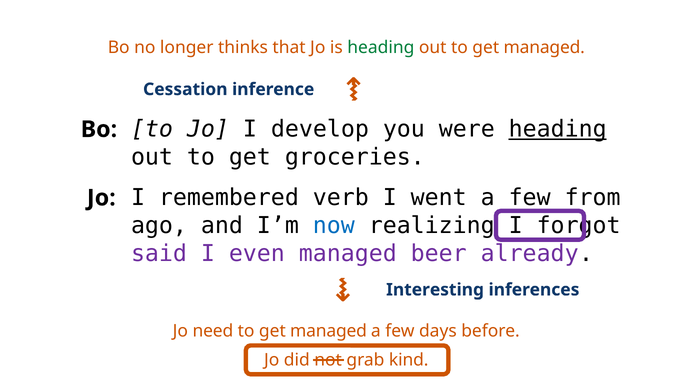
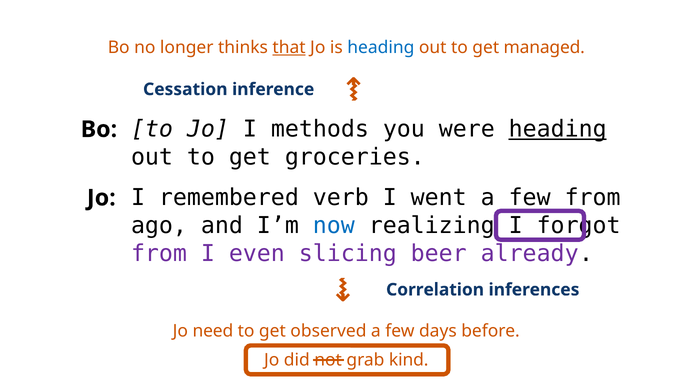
that underline: none -> present (289, 47)
heading colour: green -> blue (381, 47)
develop: develop -> methods (320, 129)
said: said -> from (159, 254)
even managed: managed -> slicing (348, 254)
Interesting: Interesting -> Correlation (435, 290)
managed: managed -> observed (328, 331)
